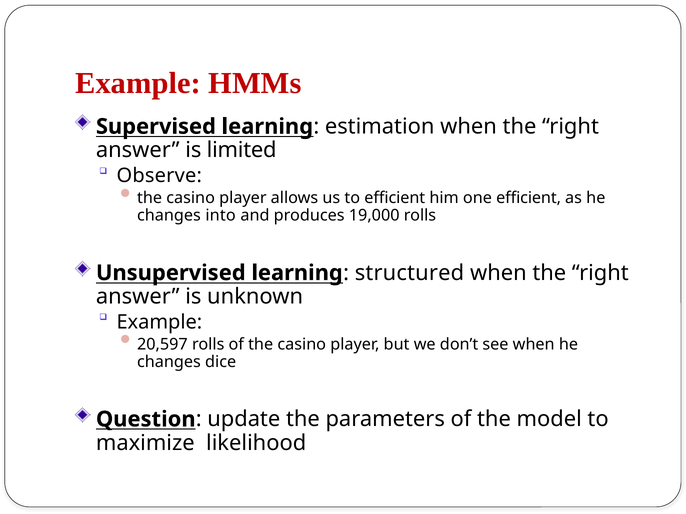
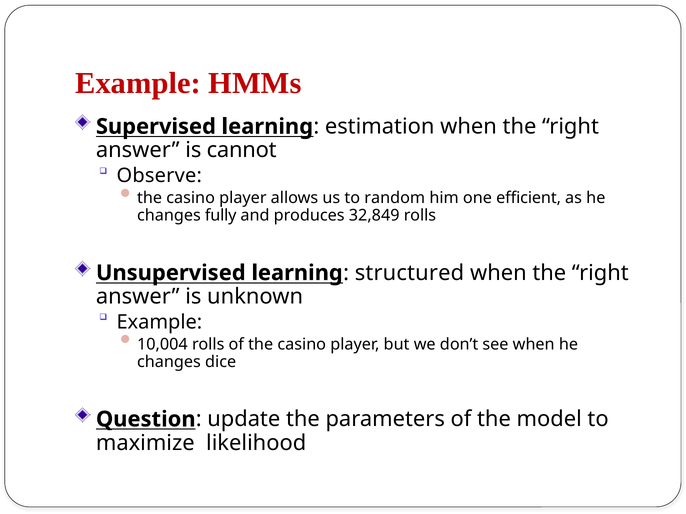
limited: limited -> cannot (242, 150)
to efficient: efficient -> random (395, 198)
into: into -> fully (221, 216)
19,000: 19,000 -> 32,849 (374, 216)
20,597: 20,597 -> 10,004 (162, 345)
